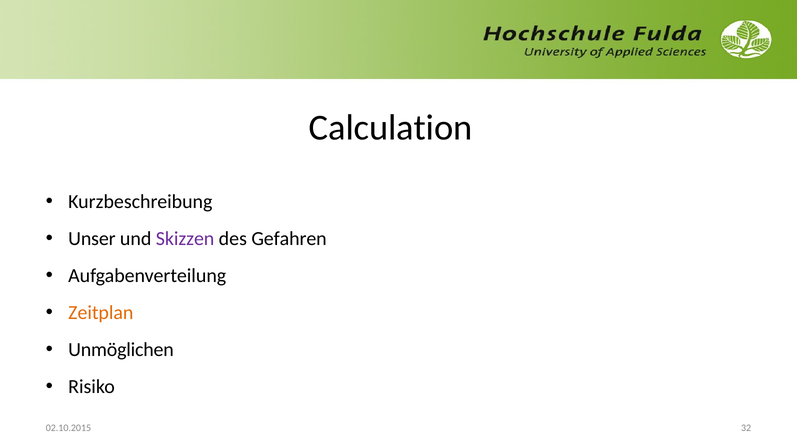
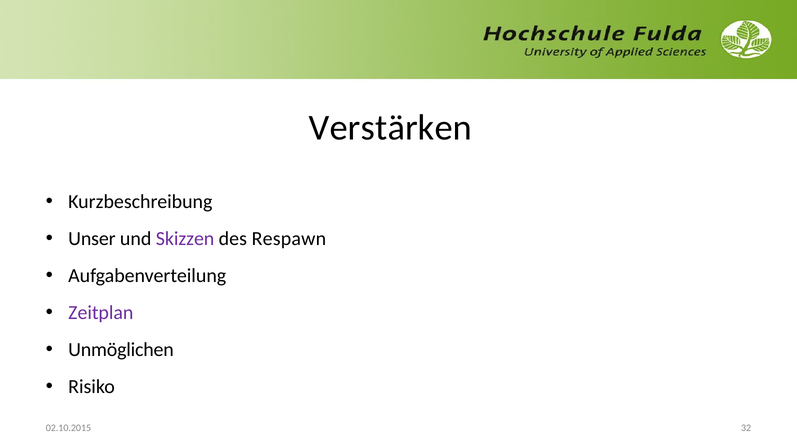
Calculation: Calculation -> Verstärken (390, 128)
Gefahren: Gefahren -> Respawn (289, 239)
Zeitplan colour: orange -> purple (101, 313)
